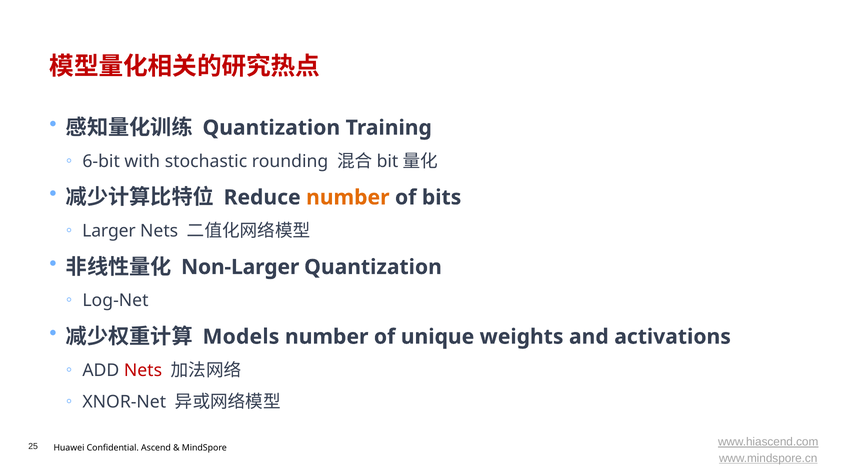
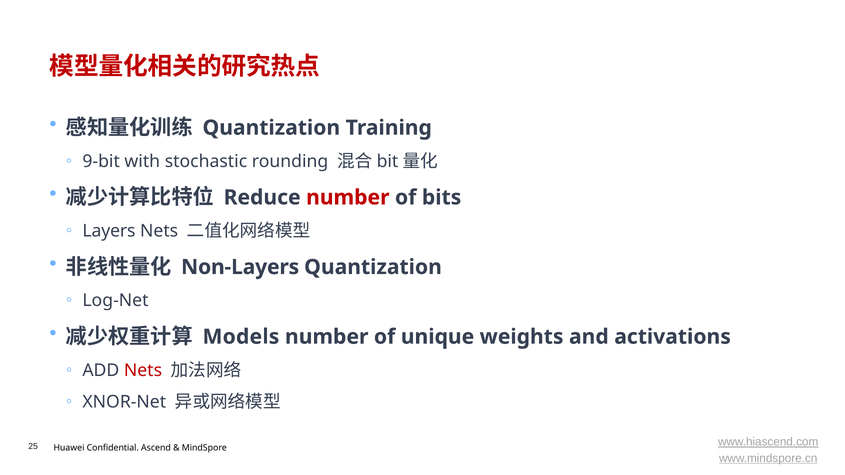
6-bit: 6-bit -> 9-bit (101, 161)
number colour: orange -> red (348, 197)
Larger: Larger -> Layers (109, 231)
Non-Larger: Non-Larger -> Non-Layers (240, 267)
